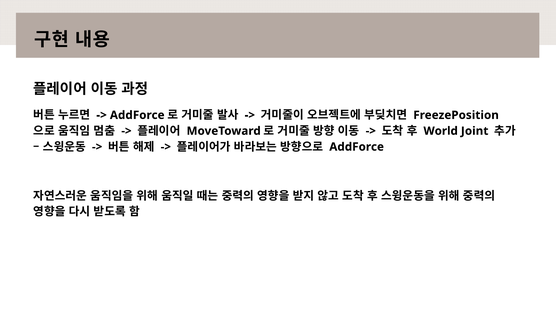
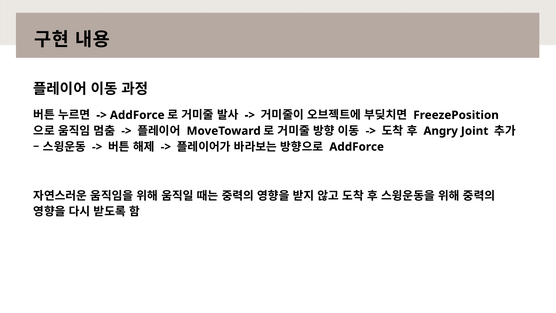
World: World -> Angry (441, 131)
